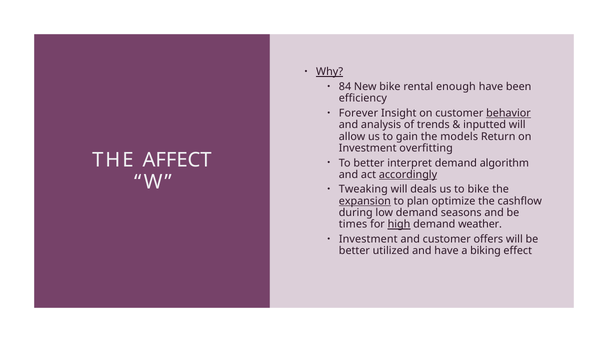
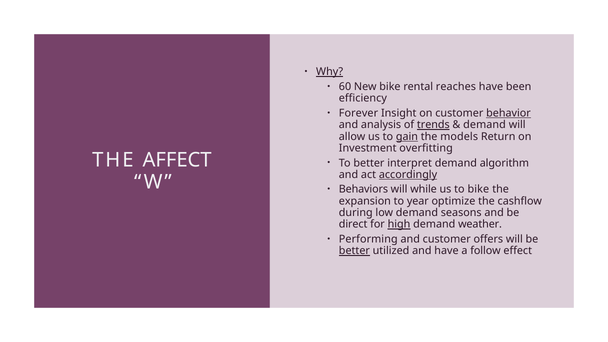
84: 84 -> 60 (345, 87)
enough: enough -> reaches (456, 87)
trends underline: none -> present (433, 125)
inputted: inputted -> demand (485, 125)
gain underline: none -> present (407, 136)
Tweaking: Tweaking -> Behaviors (363, 189)
deals: deals -> while (424, 189)
expansion underline: present -> none (365, 201)
plan: plan -> year (418, 201)
times: times -> direct (353, 224)
Investment: Investment -> Performing (368, 239)
better underline: none -> present (354, 251)
biking: biking -> follow (485, 251)
